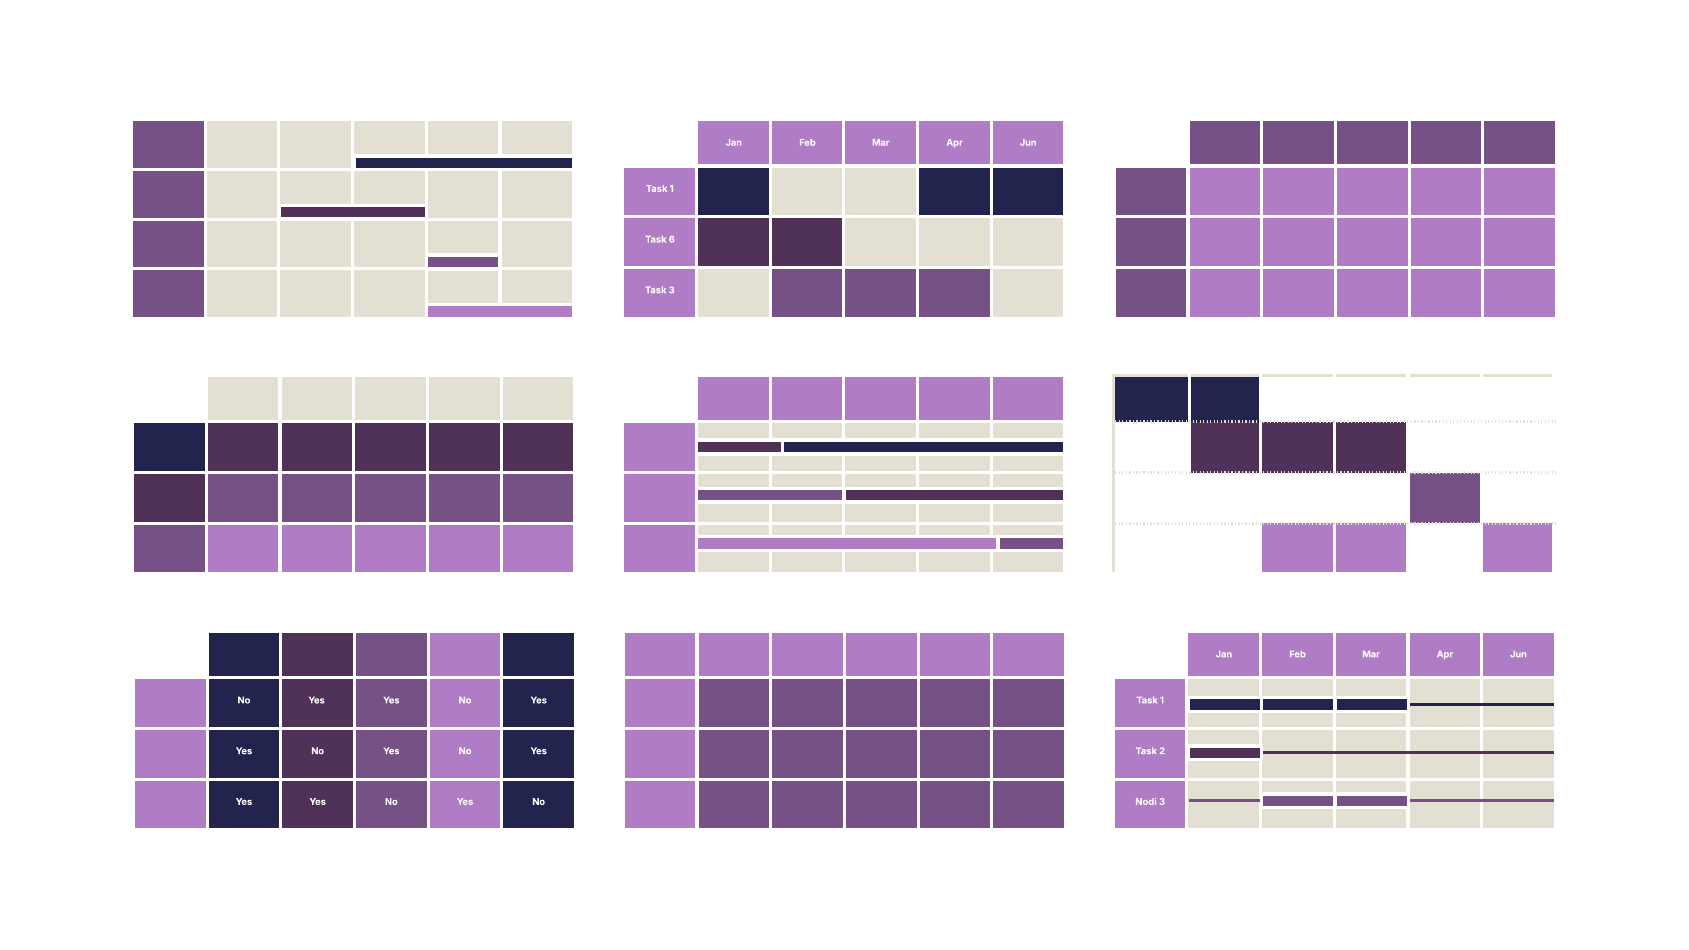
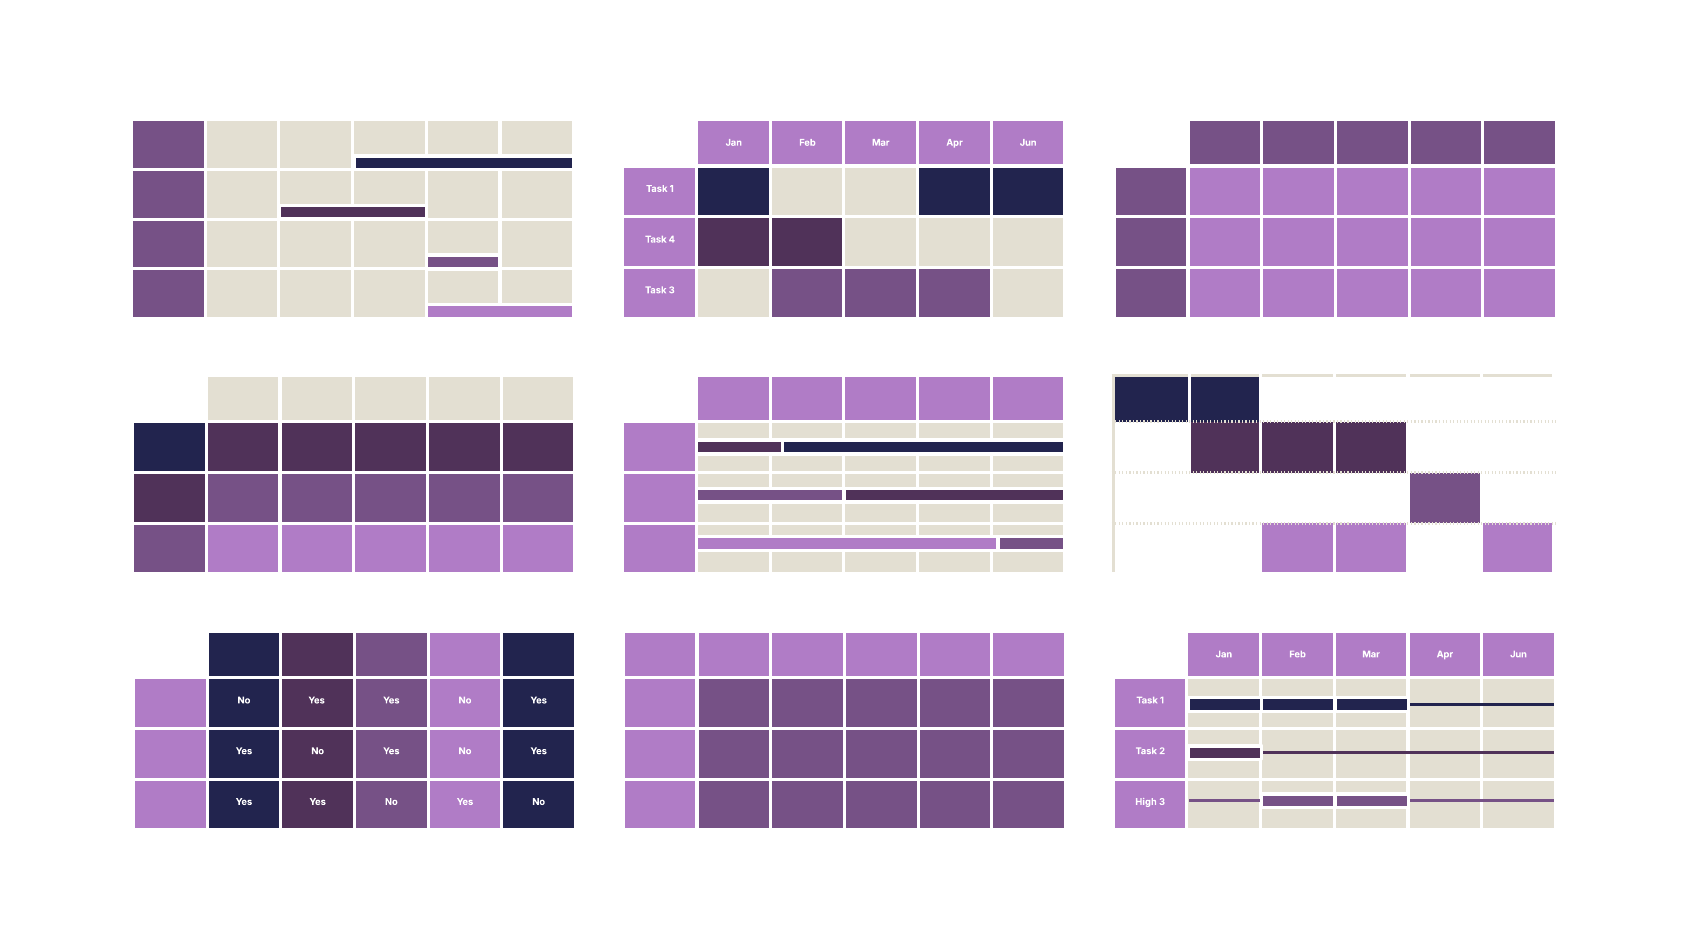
6: 6 -> 4 (672, 239)
Nodi: Nodi -> High (1146, 802)
